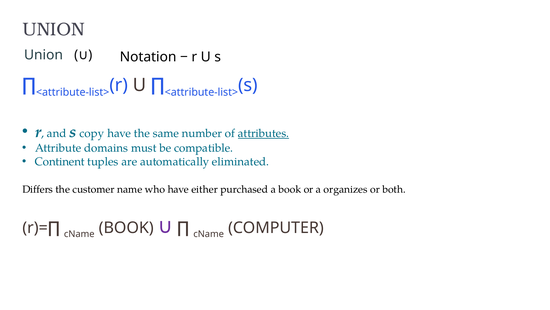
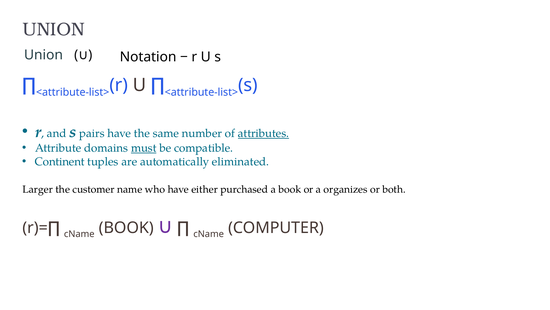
copy: copy -> pairs (92, 133)
must underline: none -> present (144, 148)
Differs: Differs -> Larger (38, 189)
